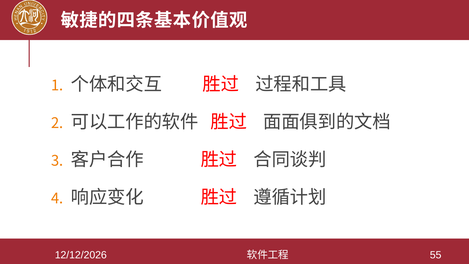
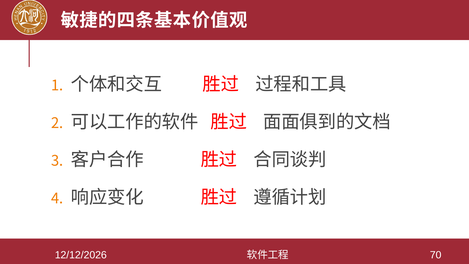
55: 55 -> 70 (436, 255)
